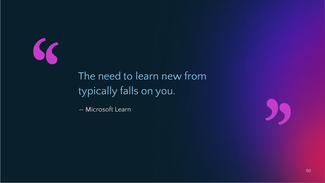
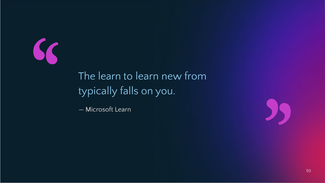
The need: need -> learn (110, 76)
